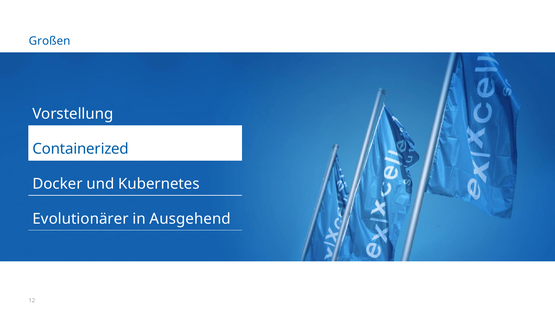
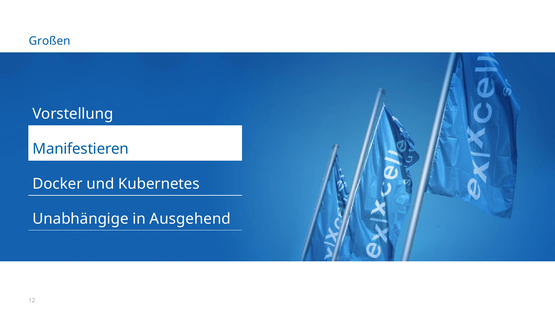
Containerized: Containerized -> Manifestieren (81, 149)
Evolutionärer: Evolutionärer -> Unabhängige (81, 219)
